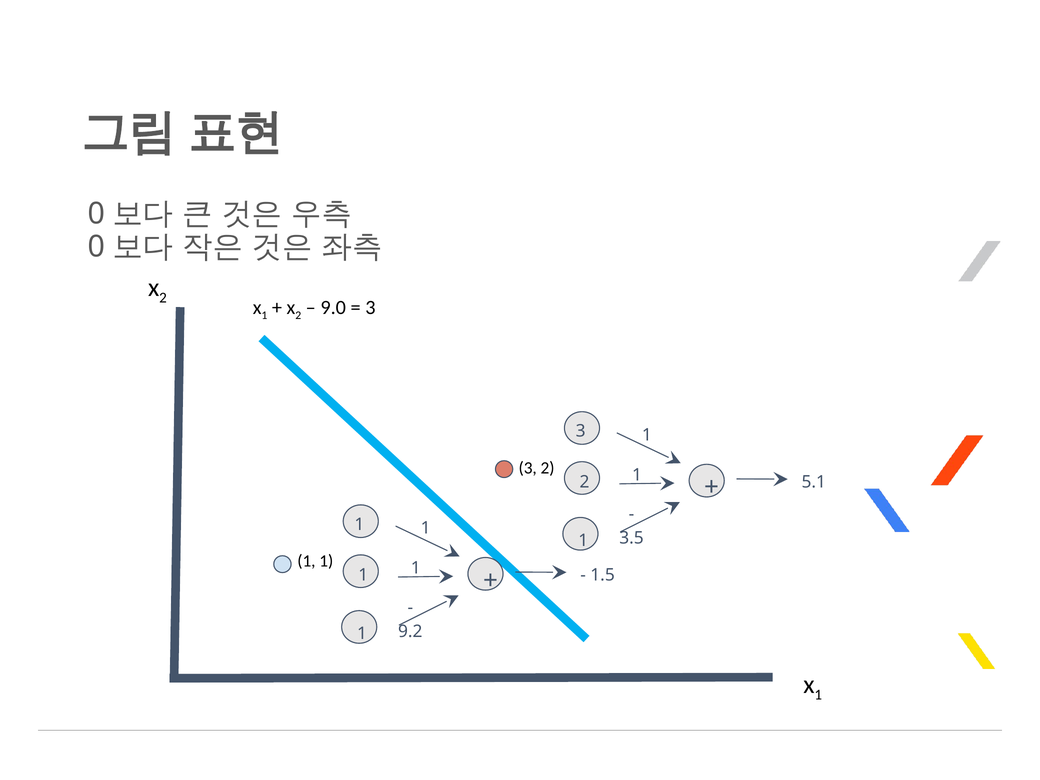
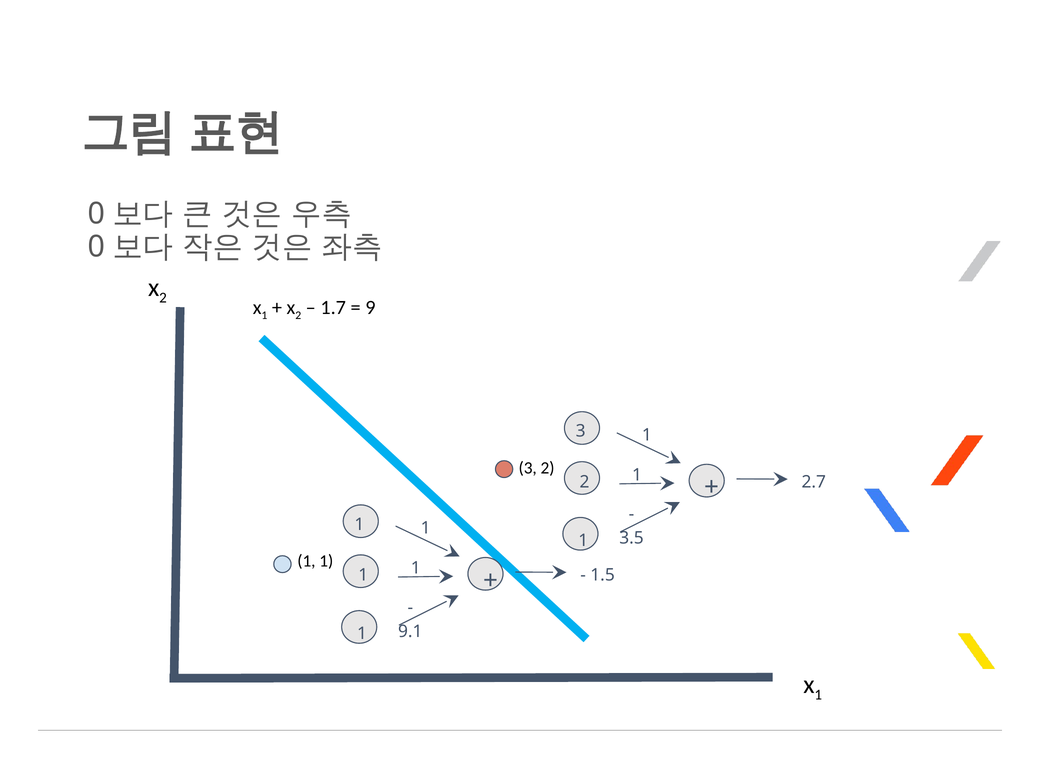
9.0: 9.0 -> 1.7 (333, 308)
3: 3 -> 9 (370, 308)
5.1: 5.1 -> 2.7 (814, 482)
9.2: 9.2 -> 9.1 (410, 631)
